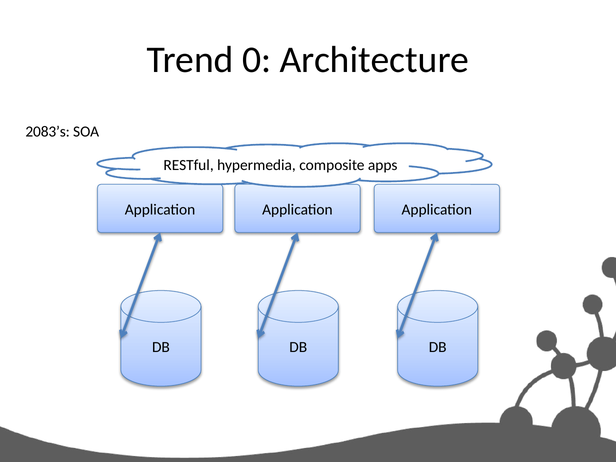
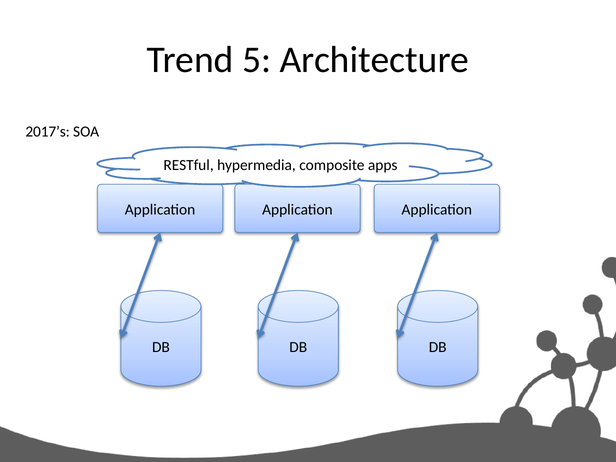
0: 0 -> 5 (257, 60)
2083’s: 2083’s -> 2017’s (48, 132)
